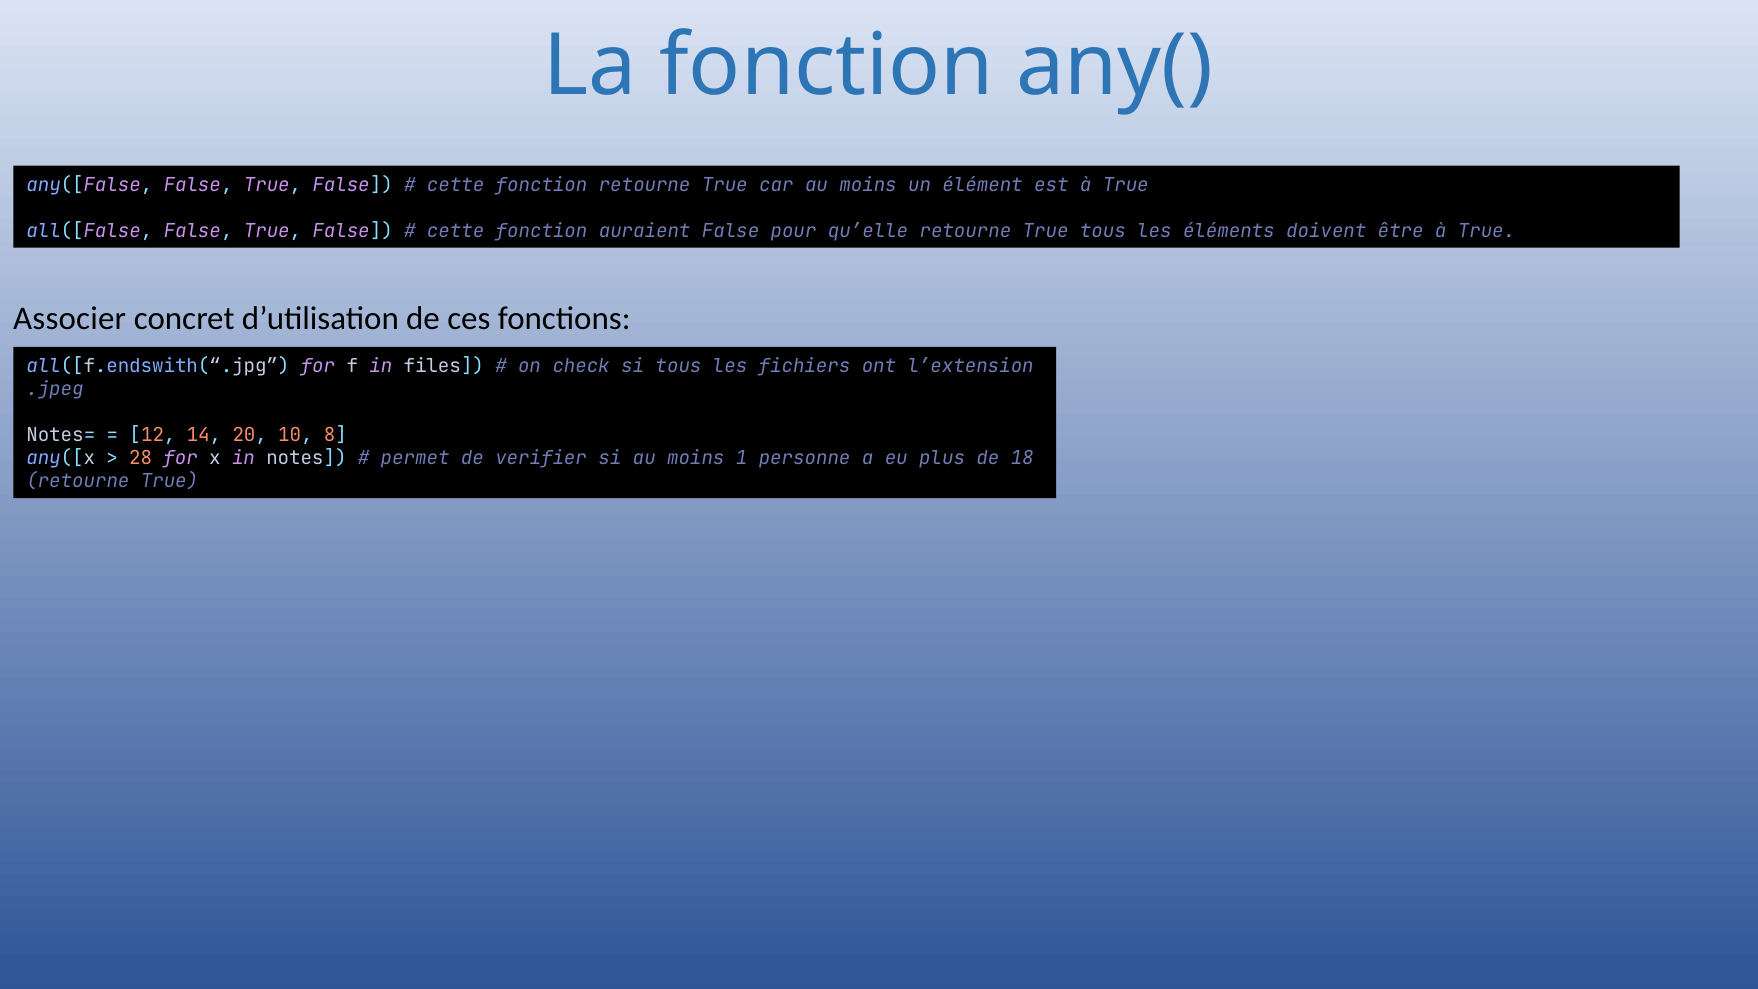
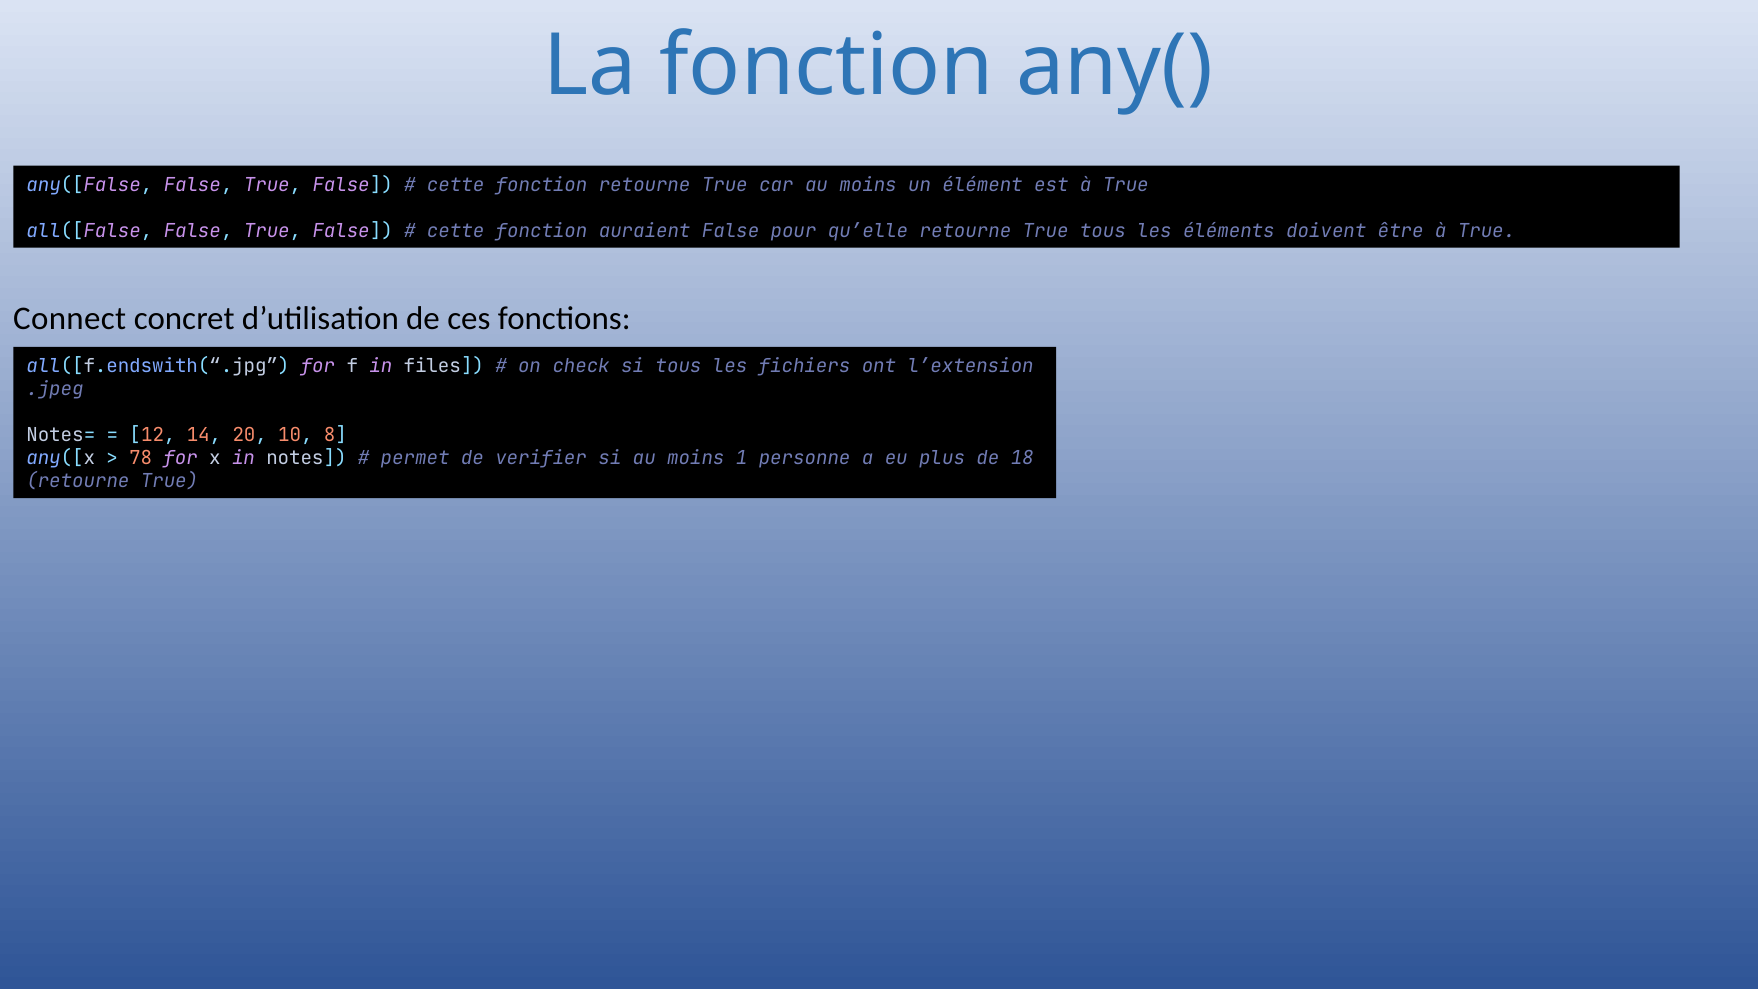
Associer: Associer -> Connect (70, 319)
28: 28 -> 78 (141, 458)
